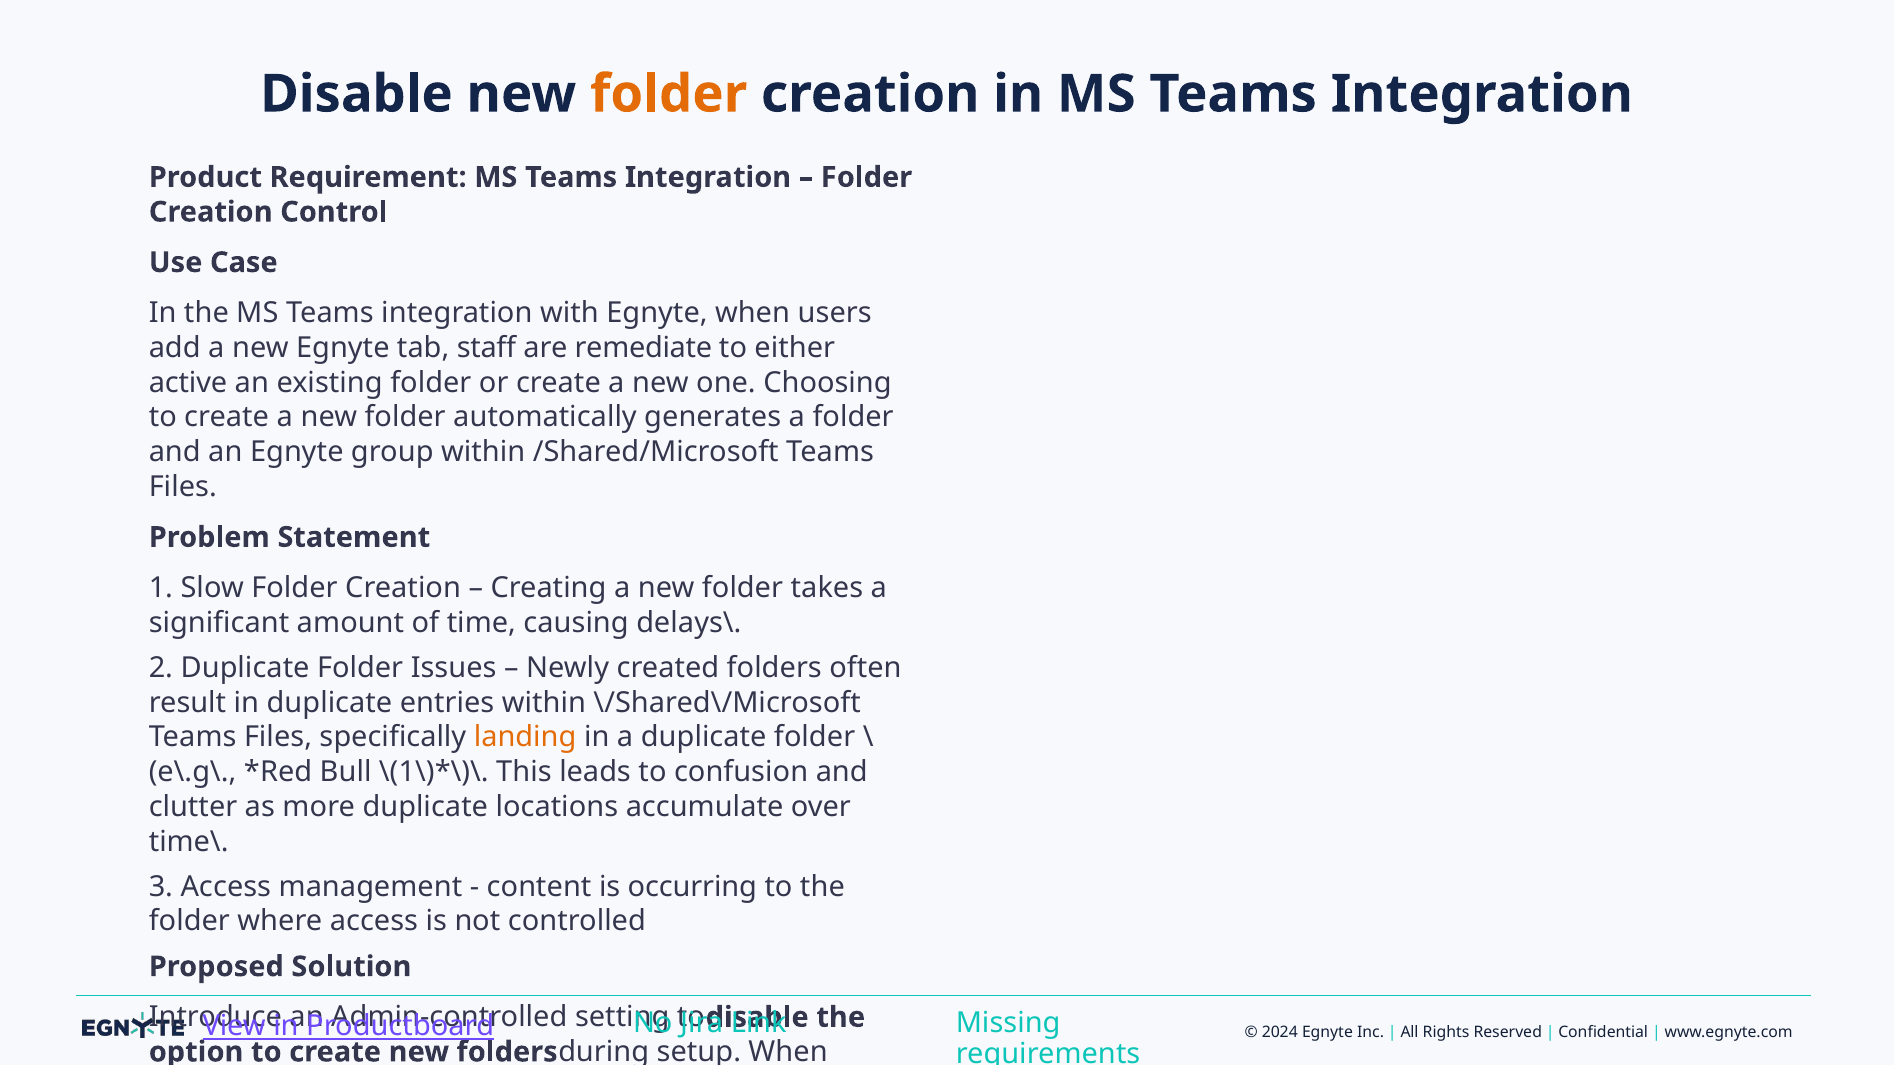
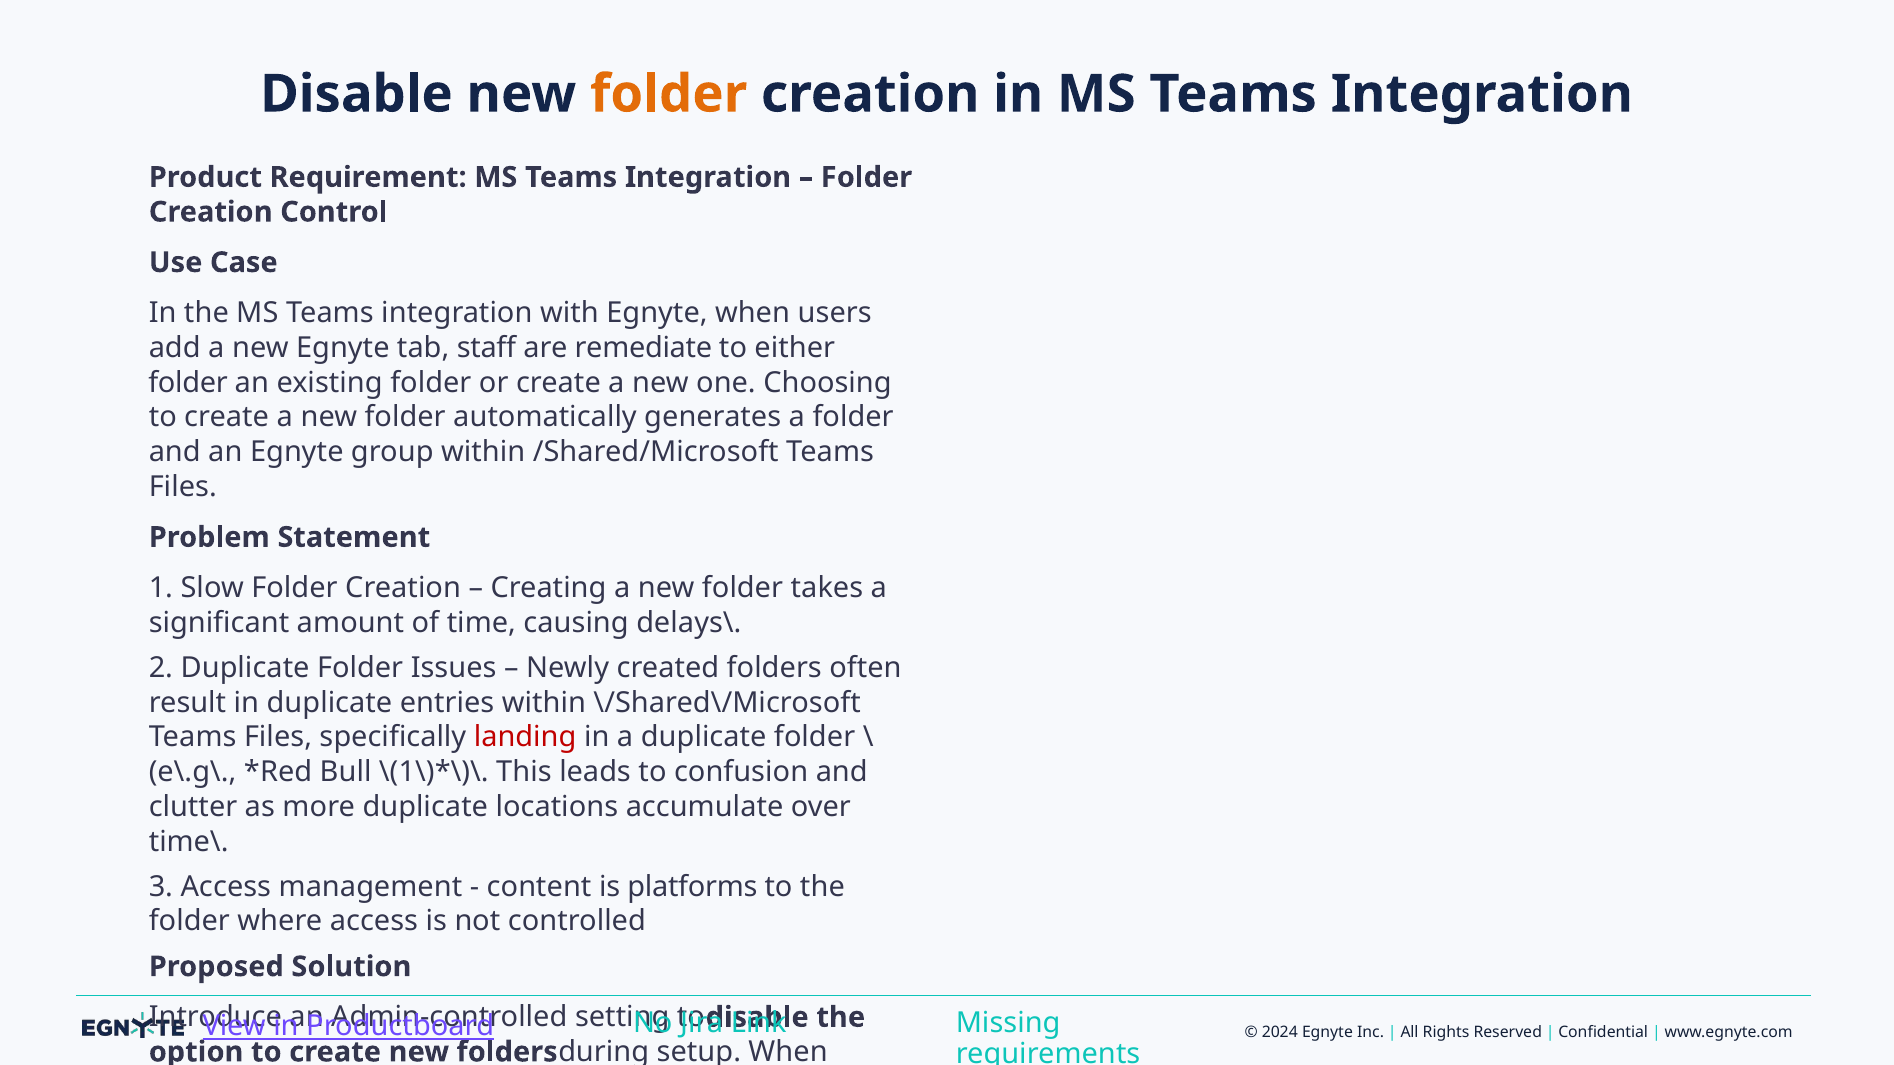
active: active -> folder (188, 383)
landing colour: orange -> red (525, 738)
occurring: occurring -> platforms (692, 887)
